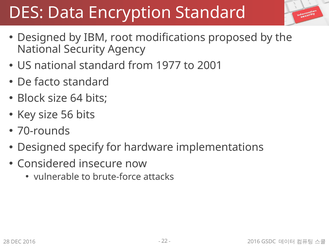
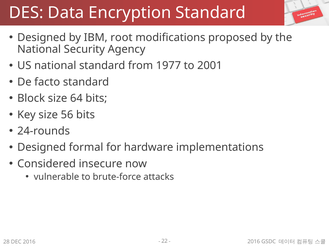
70-rounds: 70-rounds -> 24-rounds (44, 131)
specify: specify -> formal (86, 148)
